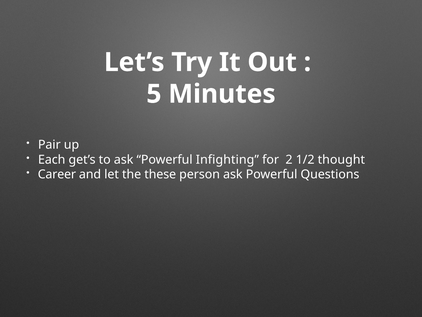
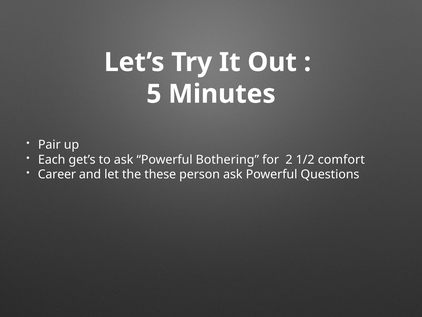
Infighting: Infighting -> Bothering (227, 159)
thought: thought -> comfort (341, 159)
